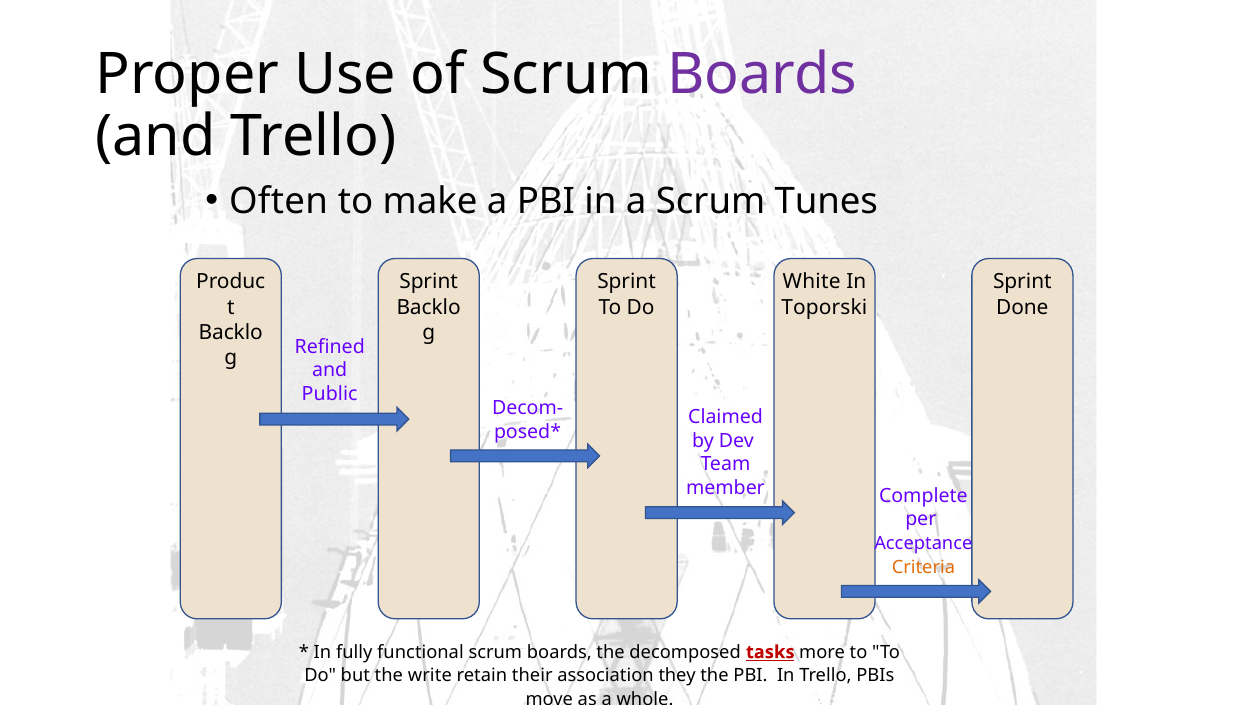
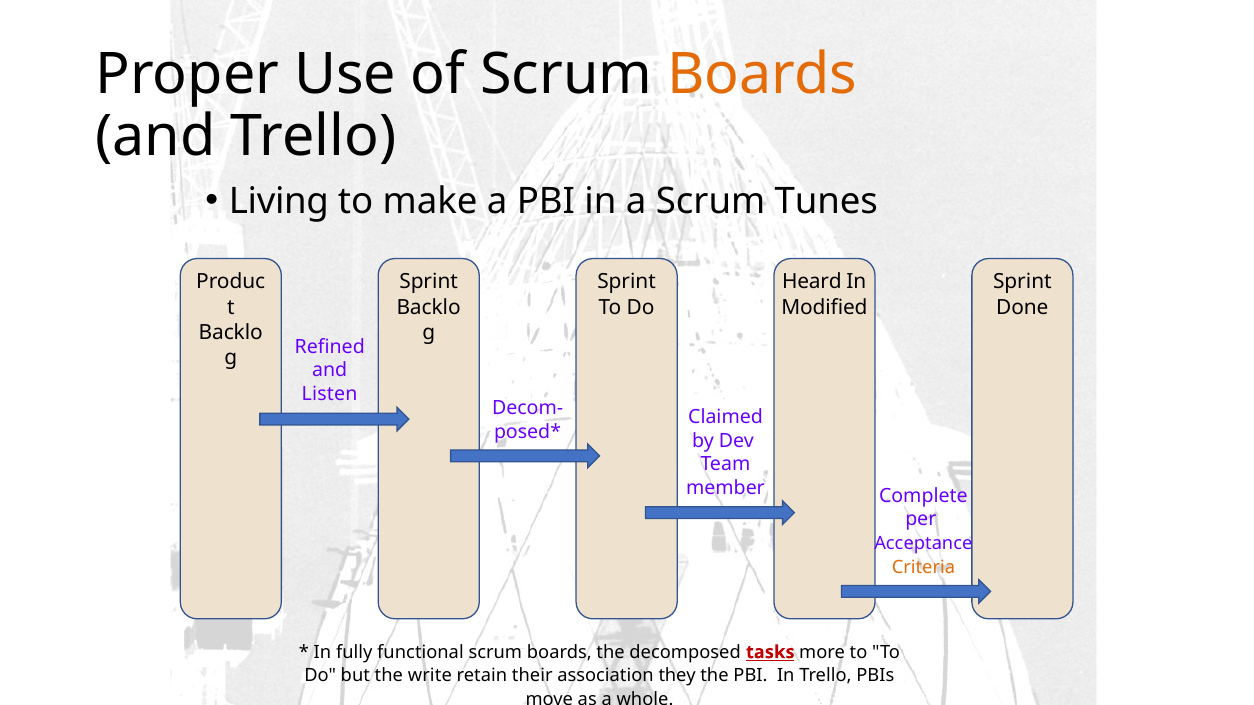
Boards colour: purple -> orange (762, 74)
Often: Often -> Living (279, 201)
White: White -> Heard (812, 282)
Toporski: Toporski -> Modified (824, 307)
Public: Public -> Listen (330, 394)
